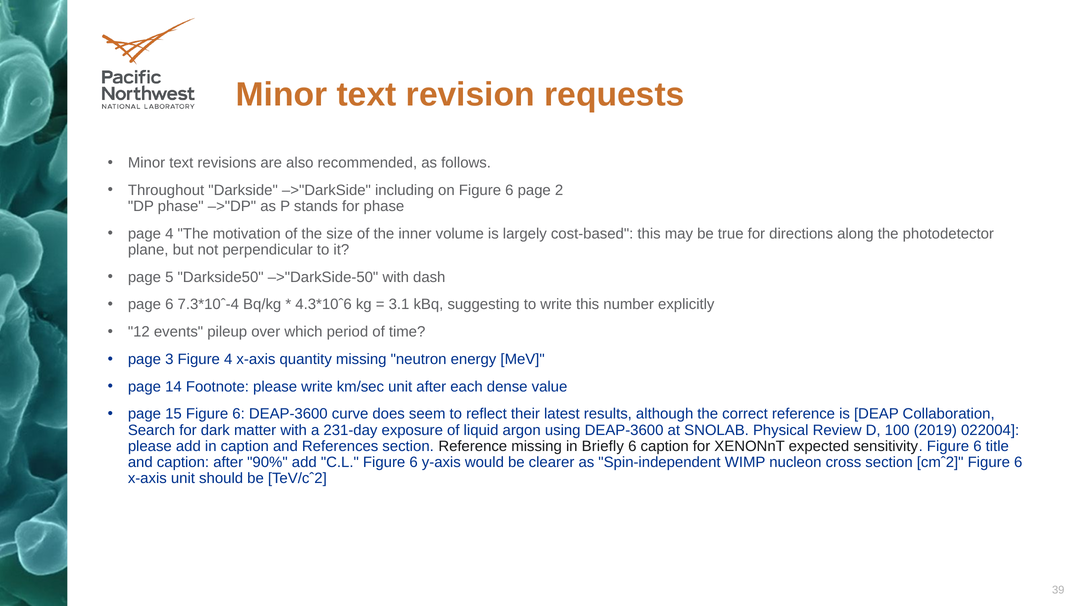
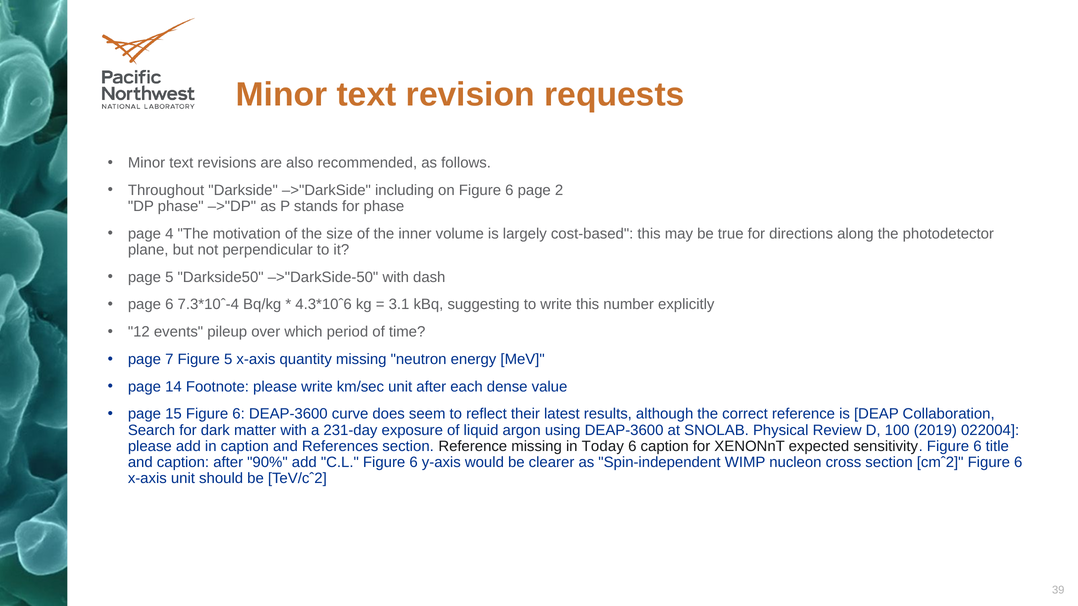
3: 3 -> 7 (169, 359)
Figure 4: 4 -> 5 (228, 359)
Briefly: Briefly -> Today (603, 447)
